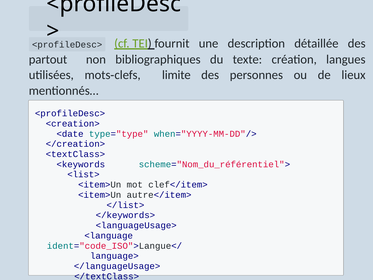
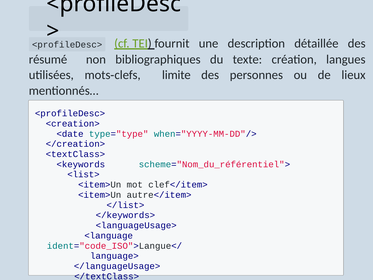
partout: partout -> résumé (48, 59)
